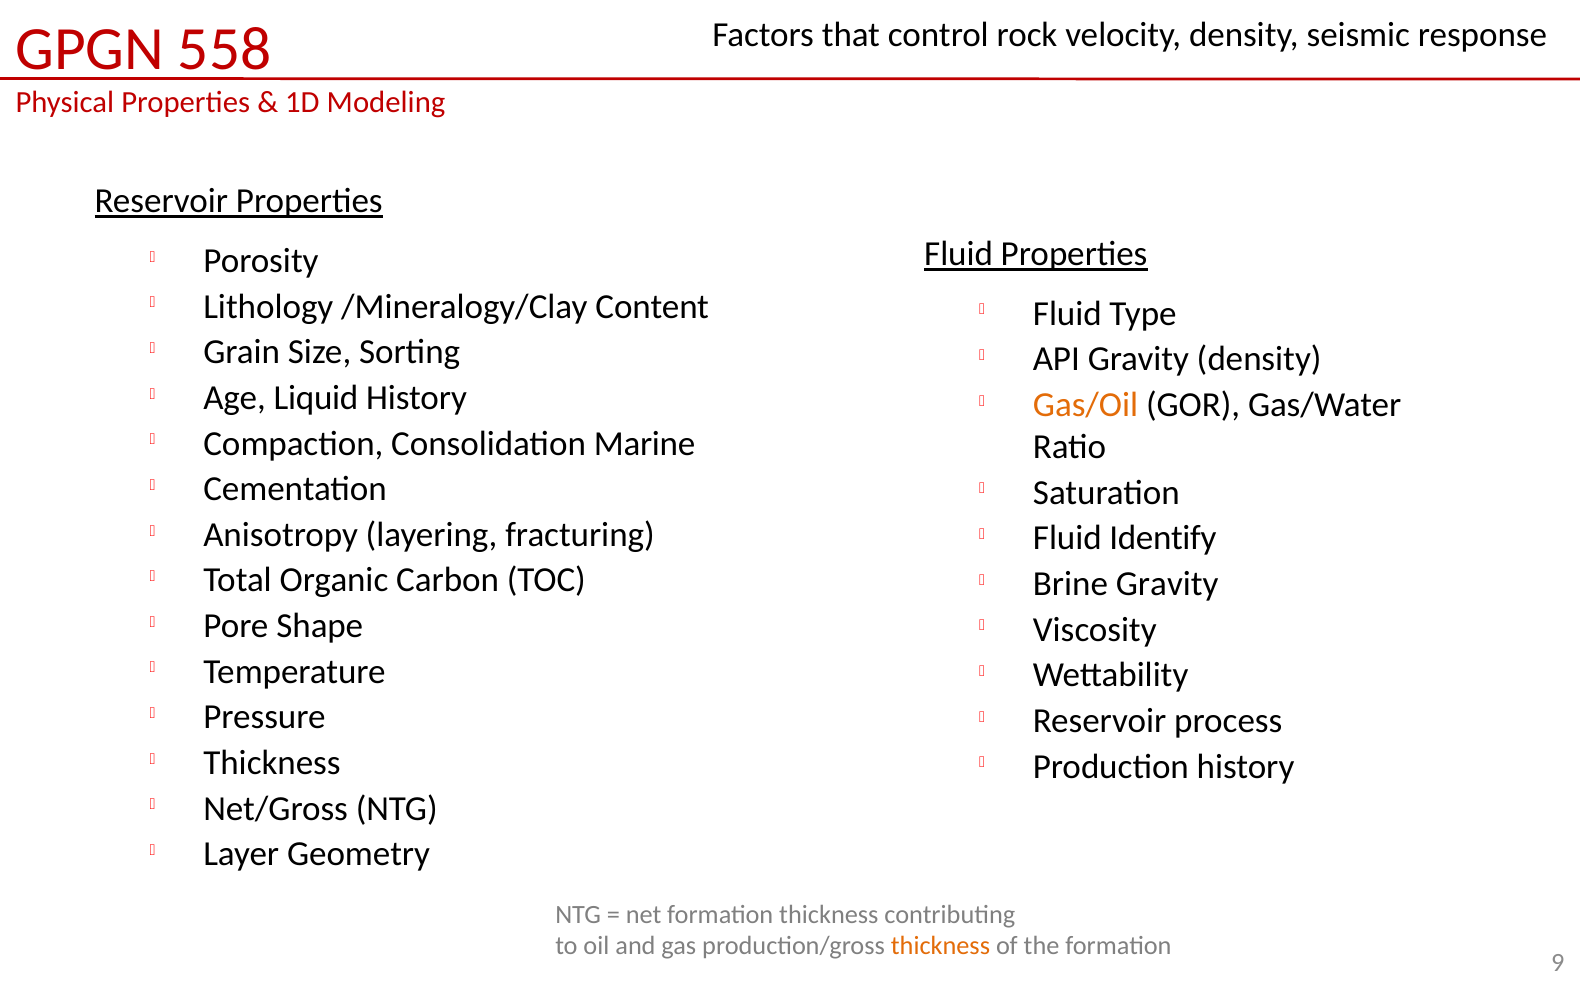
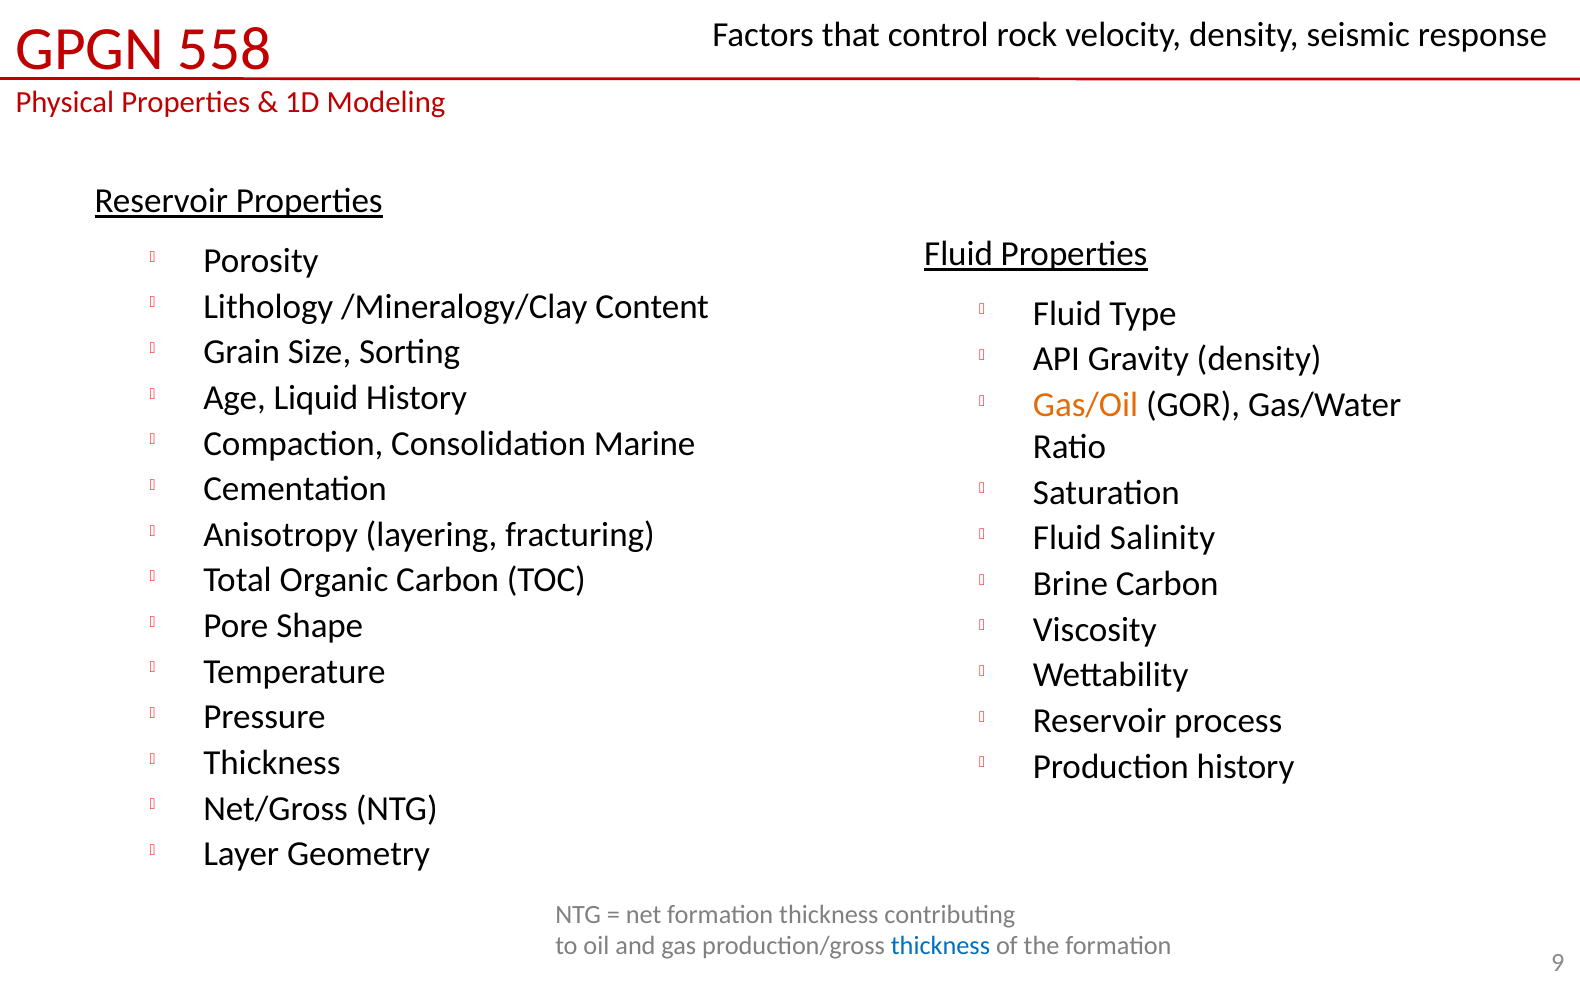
Identify: Identify -> Salinity (1163, 538)
Brine Gravity: Gravity -> Carbon (1167, 584)
thickness colour: orange -> blue (940, 946)
